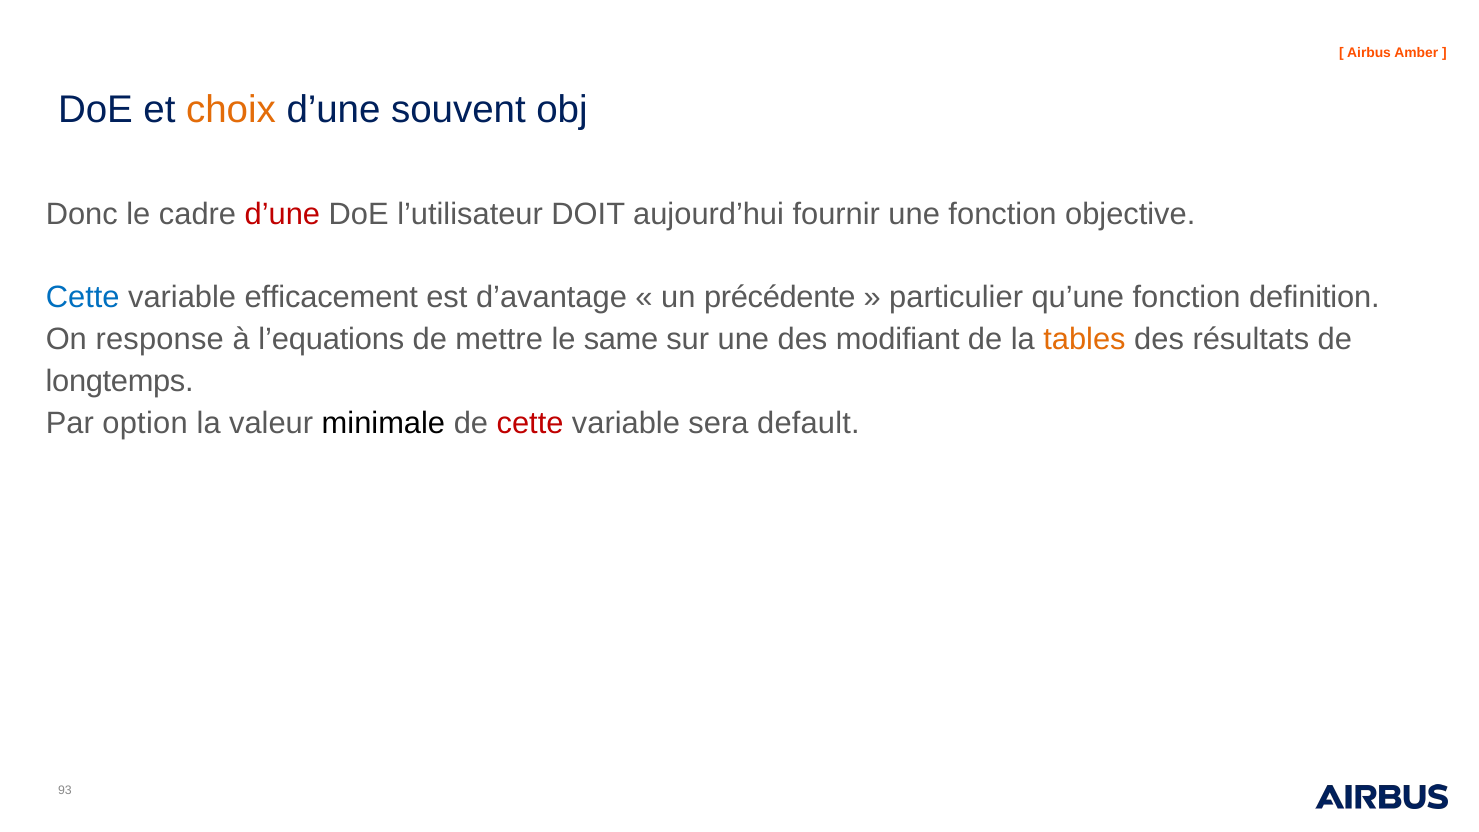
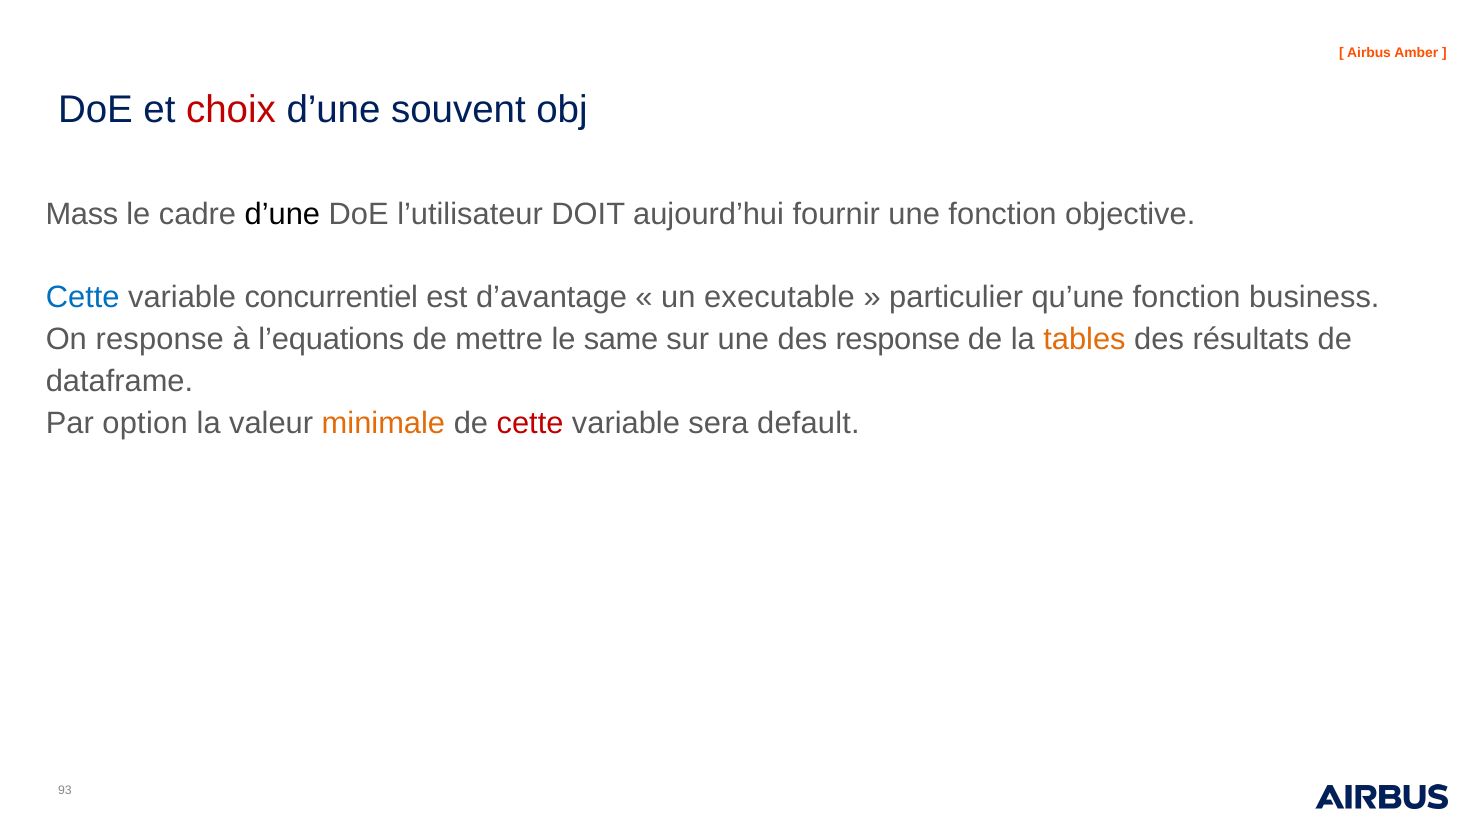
choix colour: orange -> red (231, 110)
Donc: Donc -> Mass (82, 214)
d’une colour: red -> black (282, 214)
efficacement: efficacement -> concurrentiel (331, 298)
précédente: précédente -> executable (779, 298)
definition: definition -> business (1314, 298)
des modifiant: modifiant -> response (898, 339)
longtemps: longtemps -> dataframe (119, 381)
minimale colour: black -> orange (383, 423)
